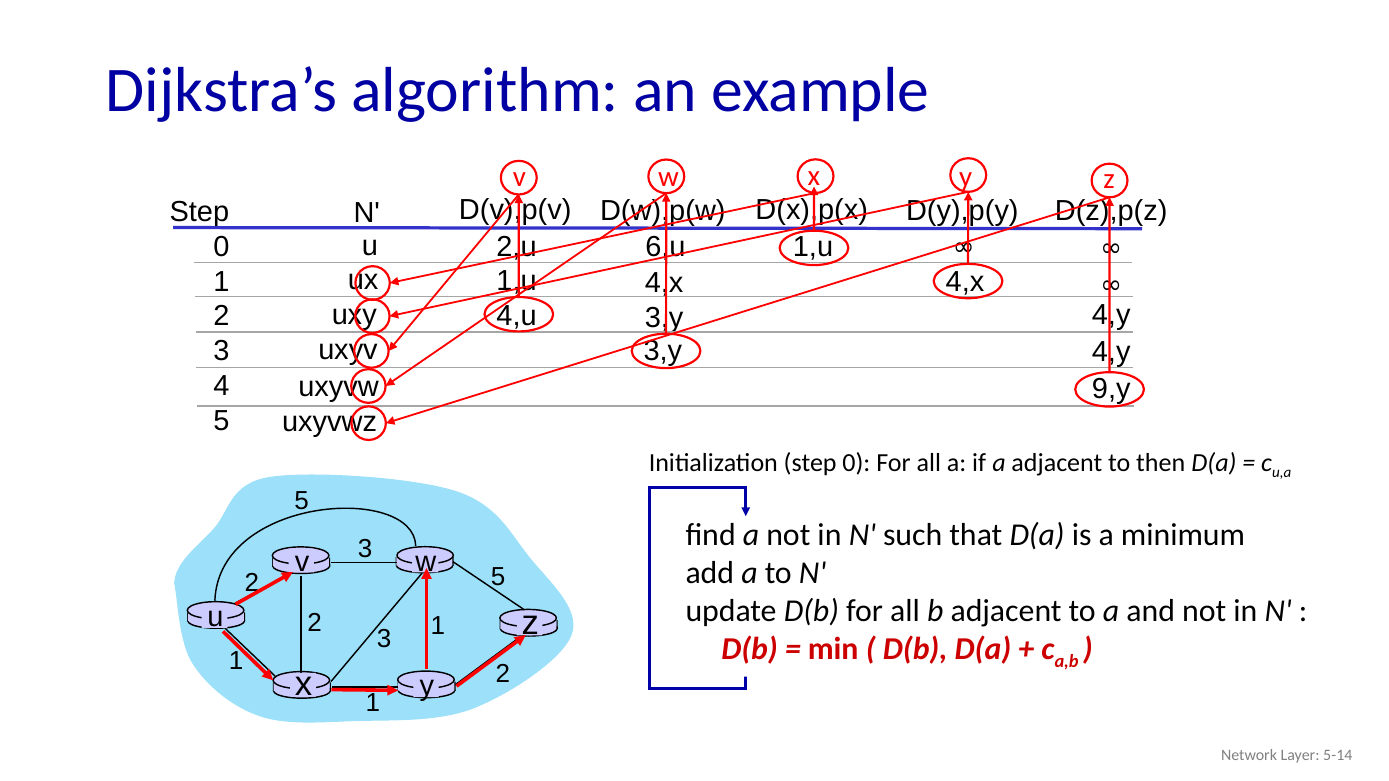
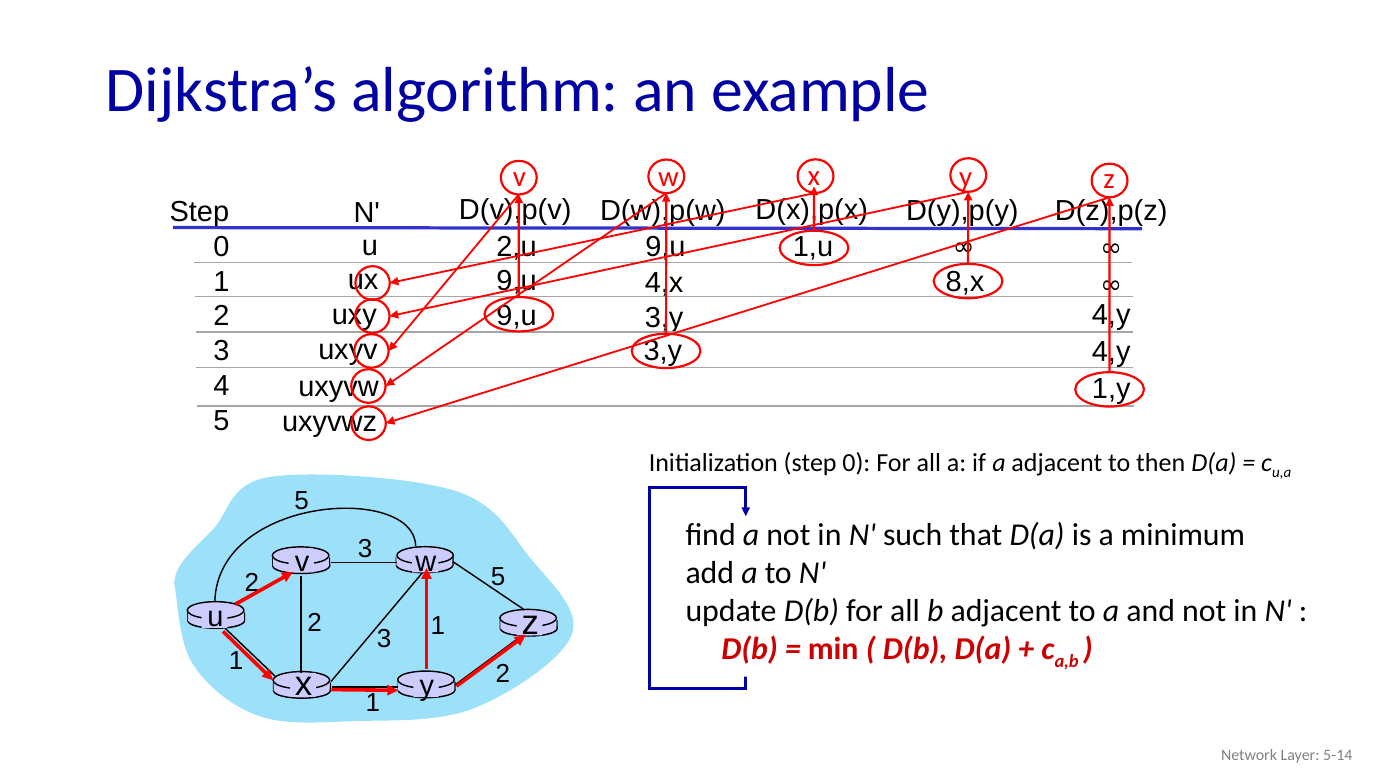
6,u: 6,u -> 9,u (665, 247)
1,u: 1,u -> 9,u (517, 282)
4,x: 4,x -> 8,x (965, 282)
4,u: 4,u -> 9,u (517, 316)
9,y: 9,y -> 1,y (1111, 389)
